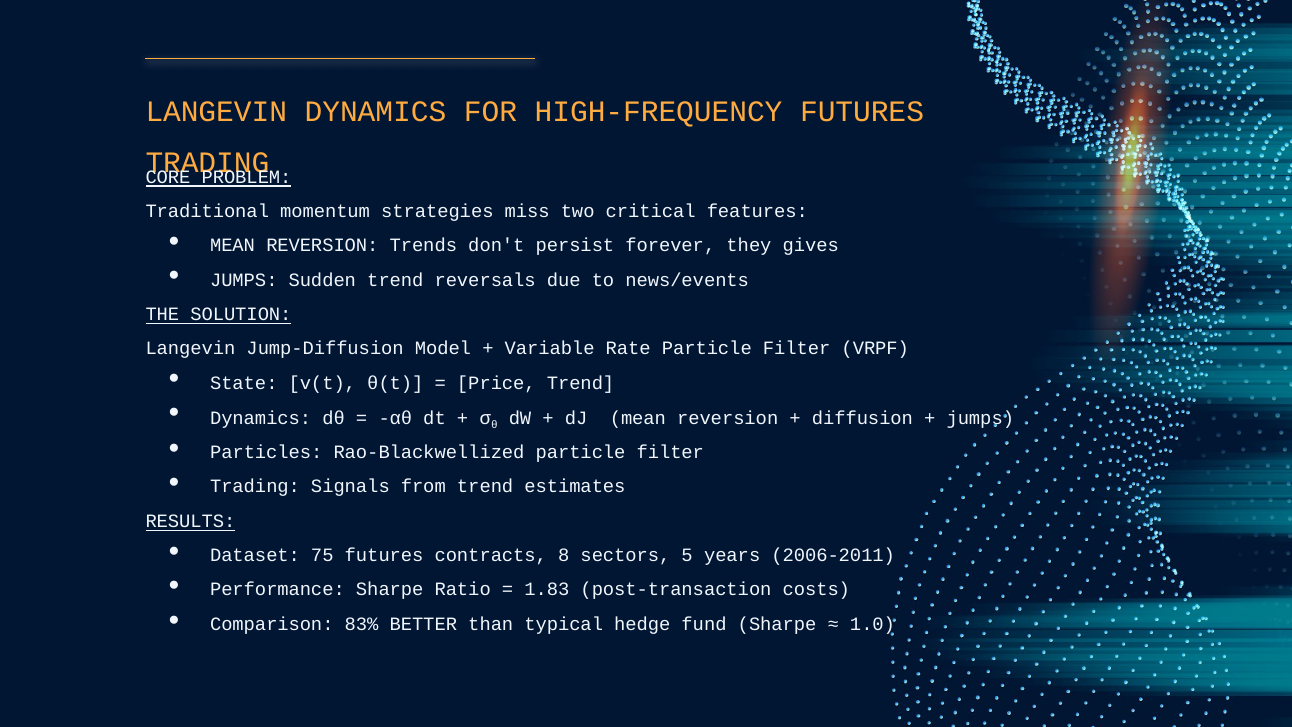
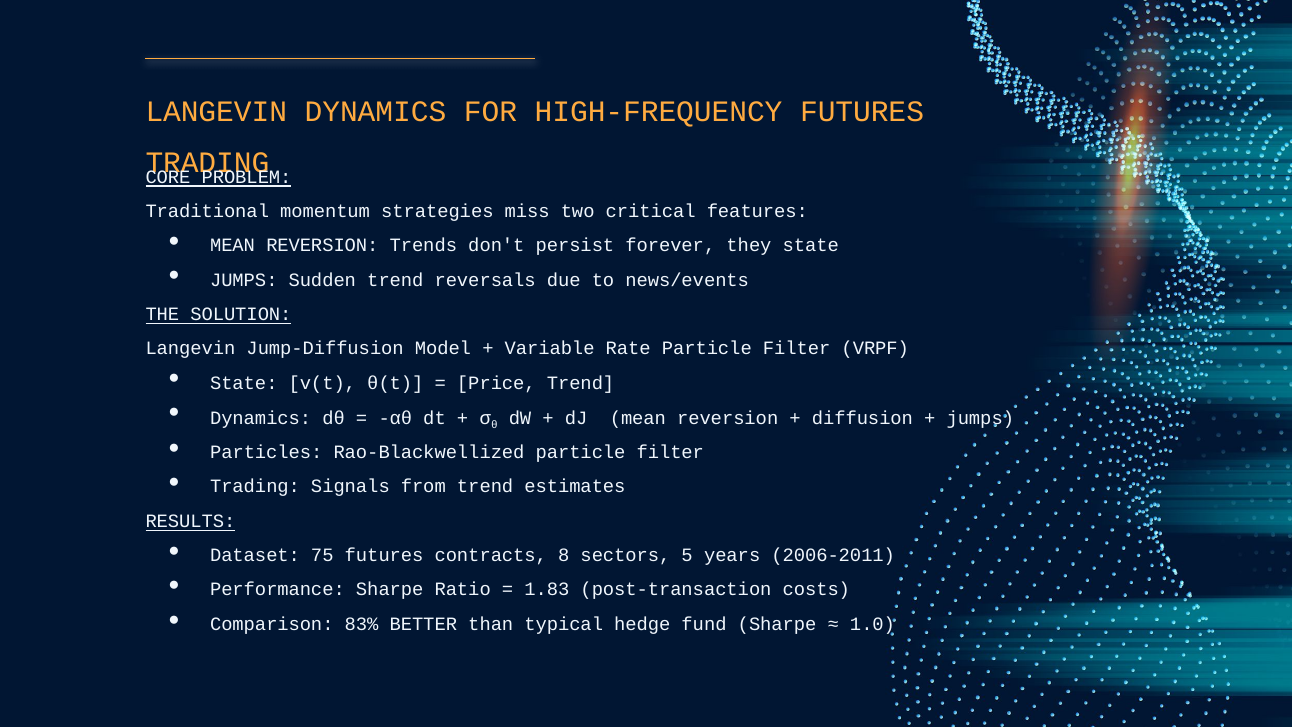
they gives: gives -> state (811, 245)
